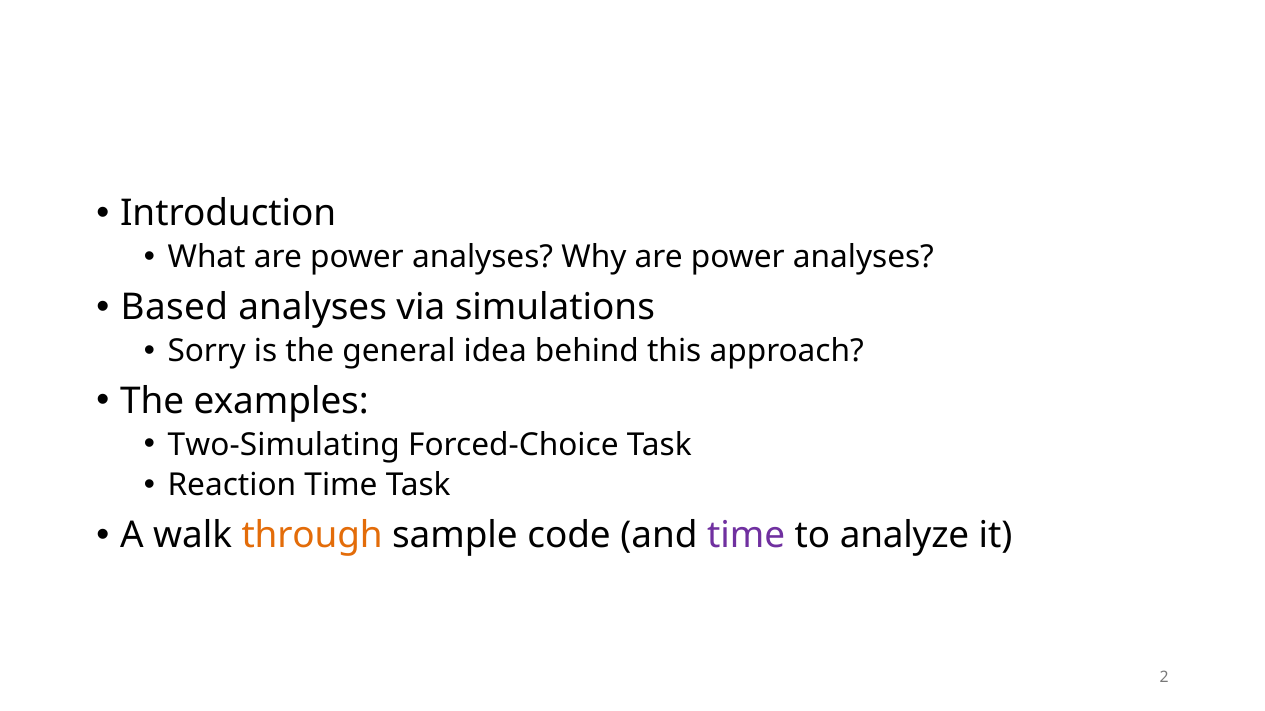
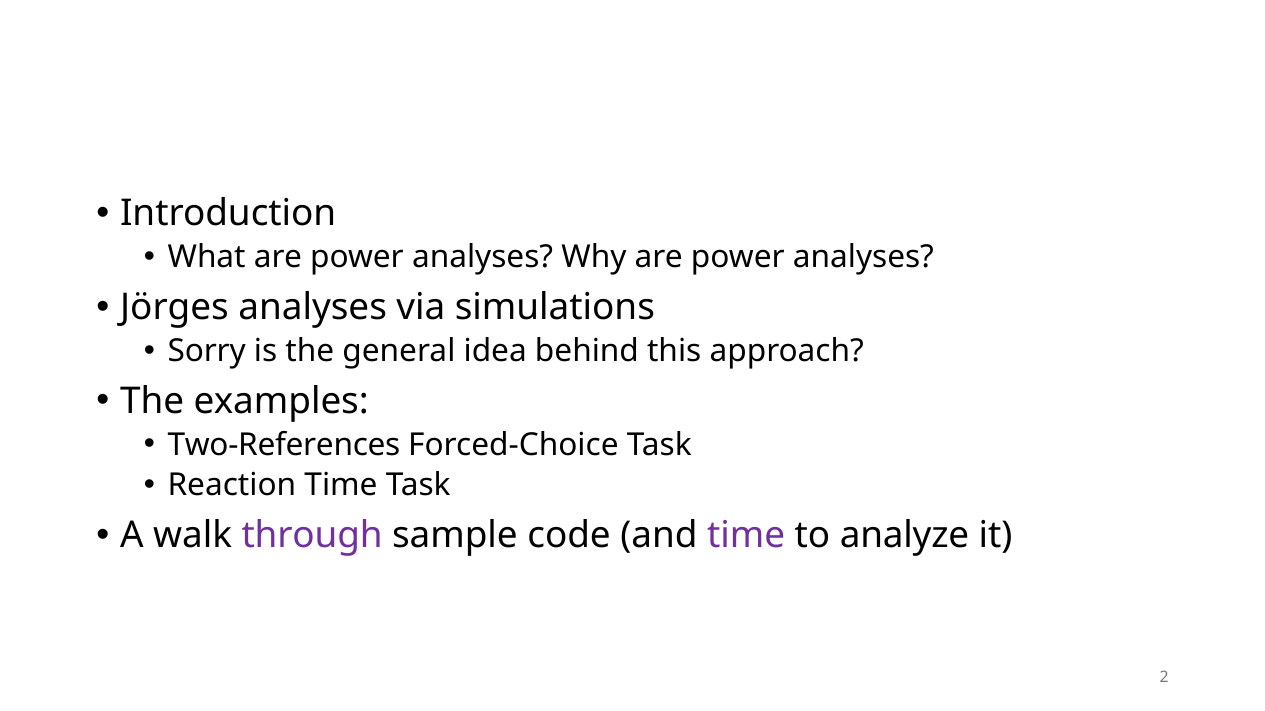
Based: Based -> Jörges (175, 308)
Two-Simulating: Two-Simulating -> Two-References (284, 445)
through colour: orange -> purple (312, 536)
